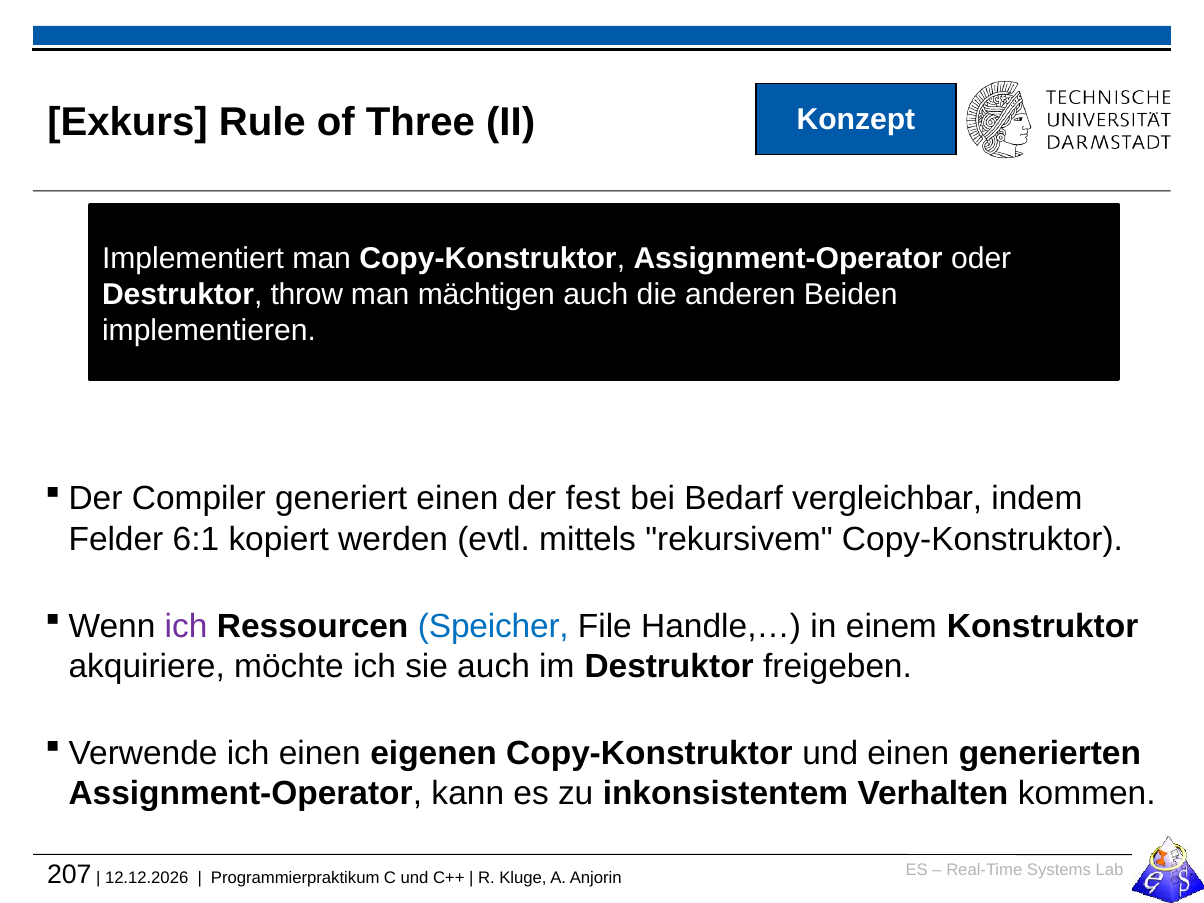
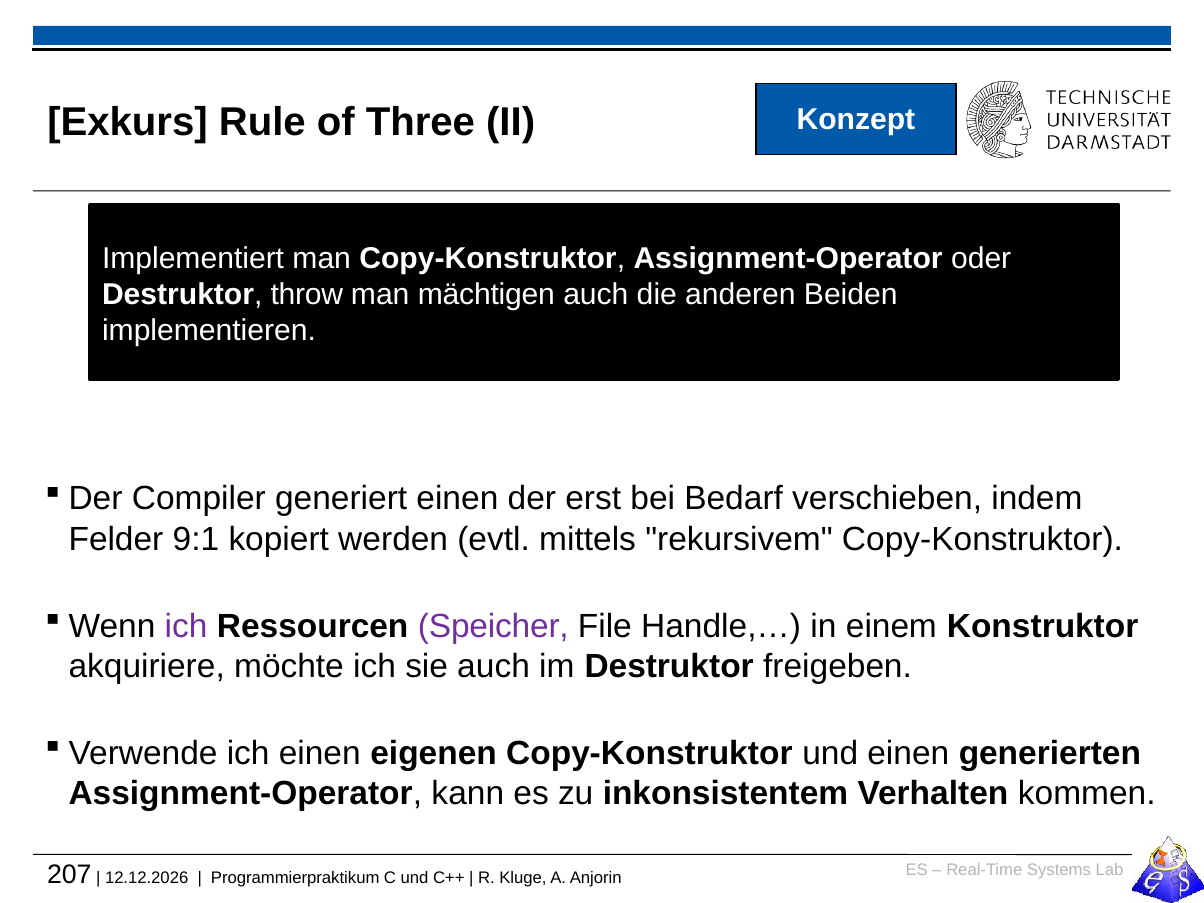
fest: fest -> erst (593, 499)
vergleichbar: vergleichbar -> verschieben (887, 499)
6:1: 6:1 -> 9:1 (196, 539)
Speicher colour: blue -> purple (493, 626)
